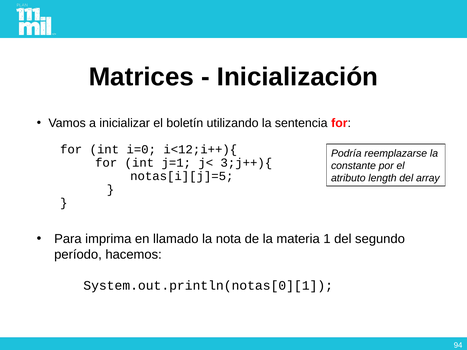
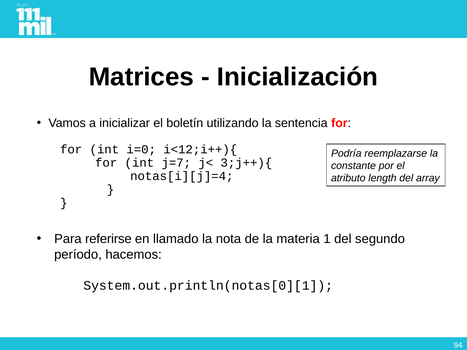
j=1: j=1 -> j=7 (176, 163)
notas[i][j]=5: notas[i][j]=5 -> notas[i][j]=4 (182, 176)
imprima: imprima -> referirse (108, 239)
